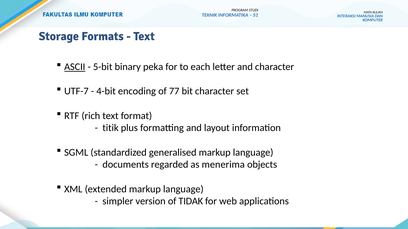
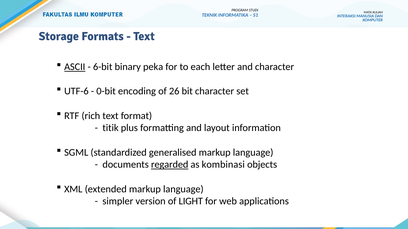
5-bit: 5-bit -> 6-bit (103, 67)
UTF-7: UTF-7 -> UTF-6 (76, 91)
4-bit: 4-bit -> 0-bit (106, 91)
77: 77 -> 26 (174, 91)
regarded underline: none -> present (170, 165)
menerima: menerima -> kombinasi (223, 165)
TIDAK: TIDAK -> LIGHT (191, 202)
